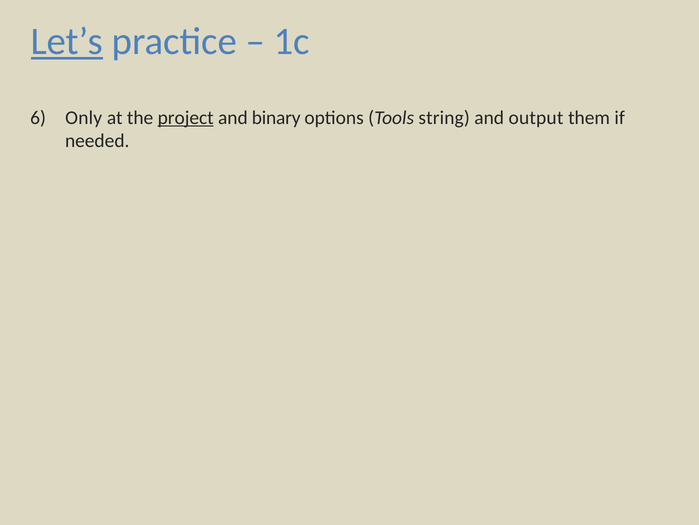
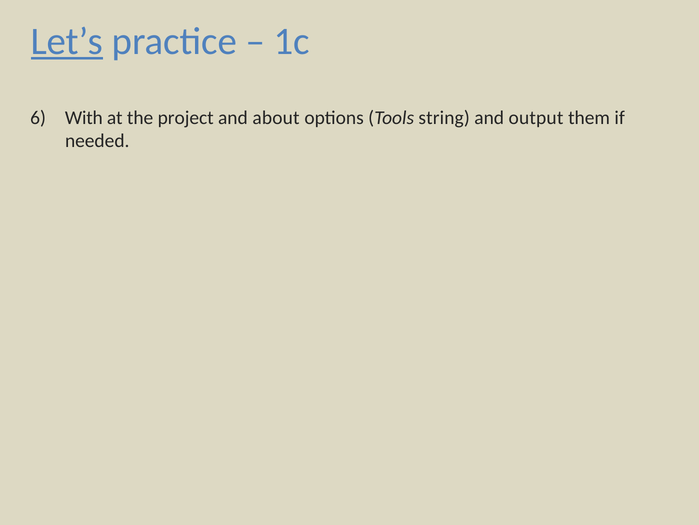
Only: Only -> With (84, 117)
project underline: present -> none (186, 117)
binary: binary -> about (276, 117)
